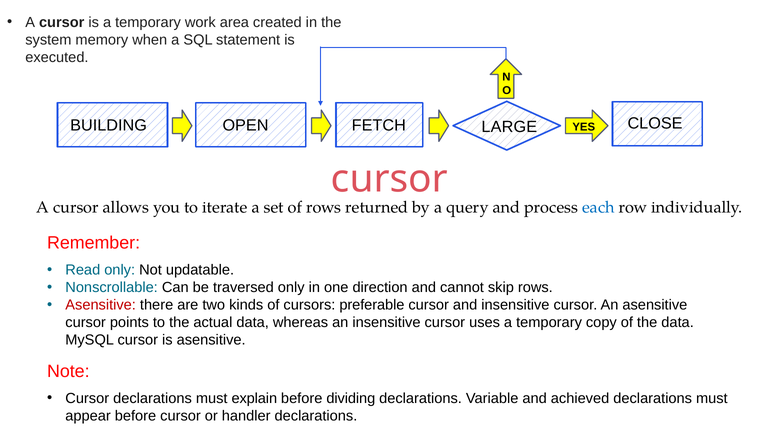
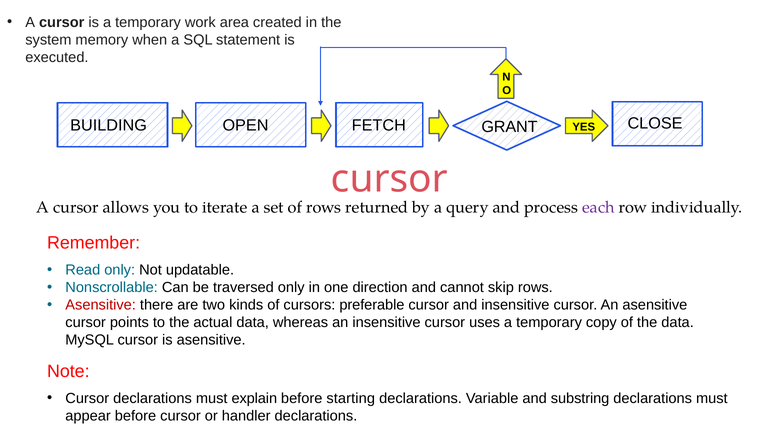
LARGE: LARGE -> GRANT (509, 127)
each colour: blue -> purple (598, 208)
dividing: dividing -> starting (351, 398)
achieved: achieved -> substring (580, 398)
